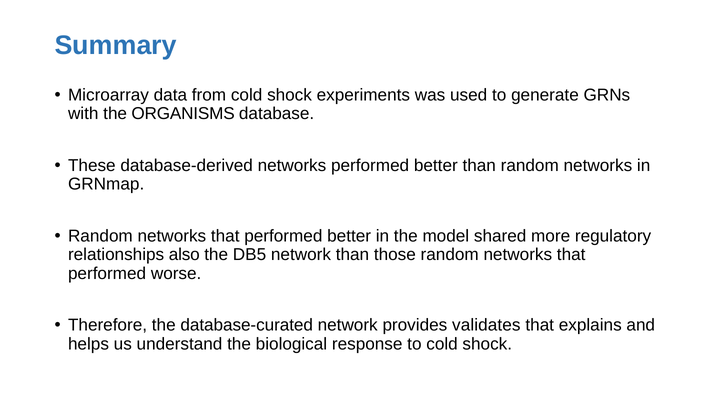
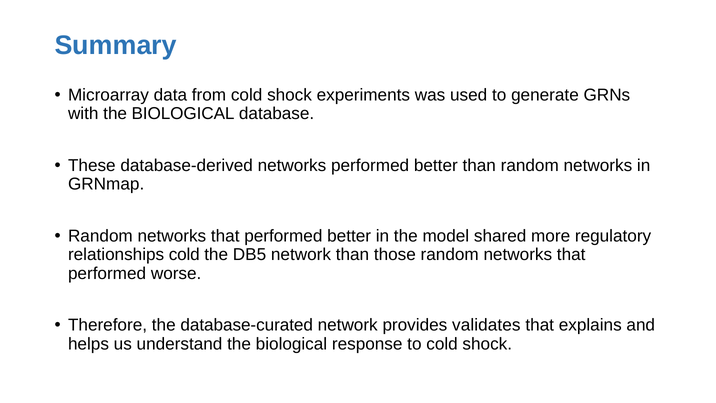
with the ORGANISMS: ORGANISMS -> BIOLOGICAL (183, 114)
relationships also: also -> cold (184, 255)
